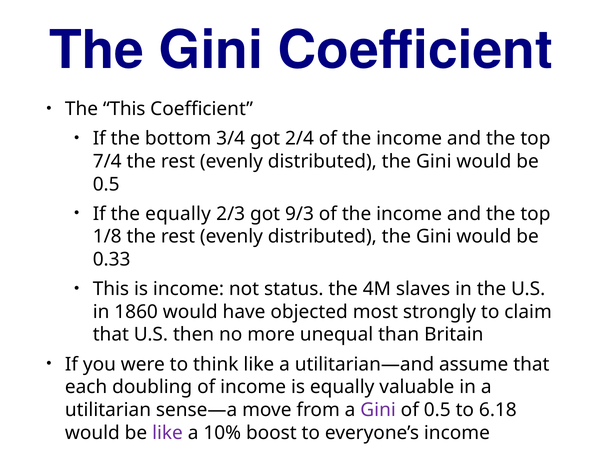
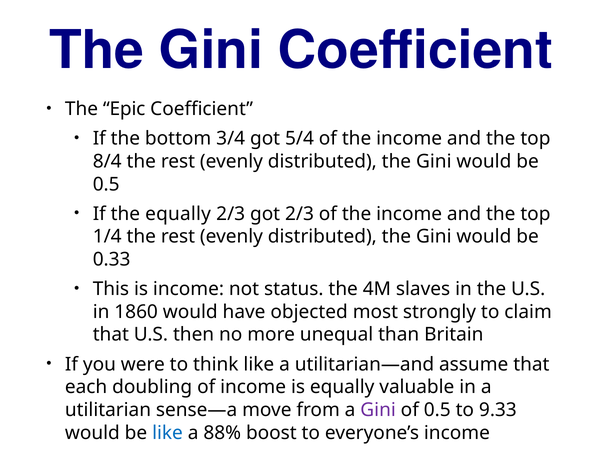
The This: This -> Epic (124, 109)
2/4: 2/4 -> 5/4 (299, 139)
7/4: 7/4 -> 8/4 (107, 162)
got 9/3: 9/3 -> 2/3 (299, 214)
1/8: 1/8 -> 1/4 (107, 237)
6.18: 6.18 -> 9.33 (498, 410)
like colour: purple -> blue (168, 433)
10%: 10% -> 88% (222, 433)
